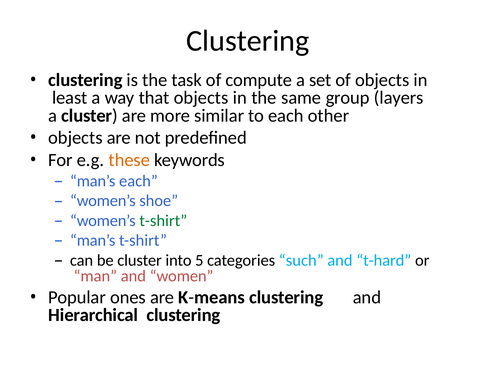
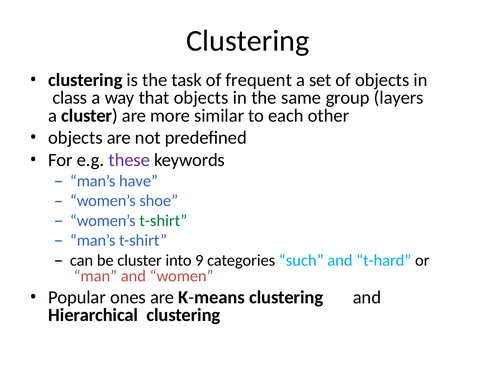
compute: compute -> frequent (259, 80)
least: least -> class (70, 98)
these colour: orange -> purple (129, 160)
man’s each: each -> have (138, 181)
5: 5 -> 9 (199, 260)
